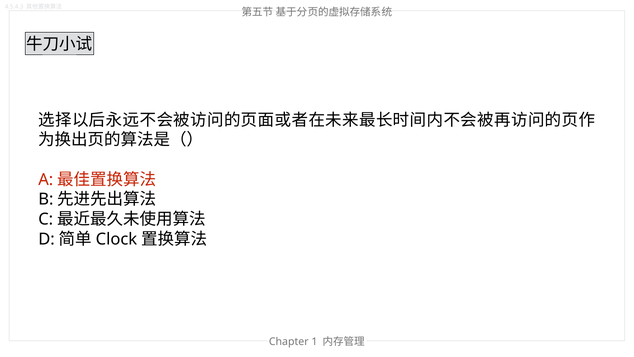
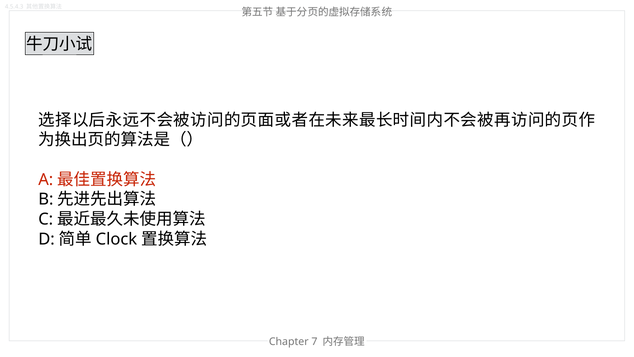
1: 1 -> 7 (314, 341)
